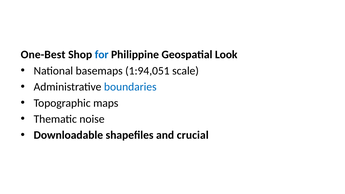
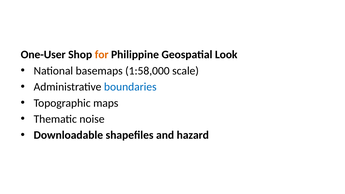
One-Best: One-Best -> One-User (43, 55)
for colour: blue -> orange (102, 55)
1:94,051: 1:94,051 -> 1:58,000 (147, 71)
crucial: crucial -> hazard (193, 135)
